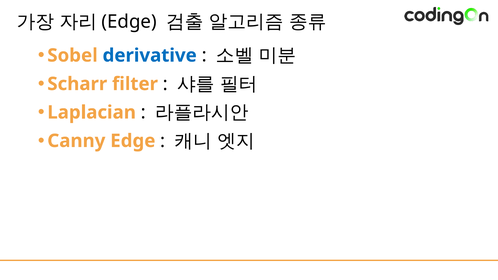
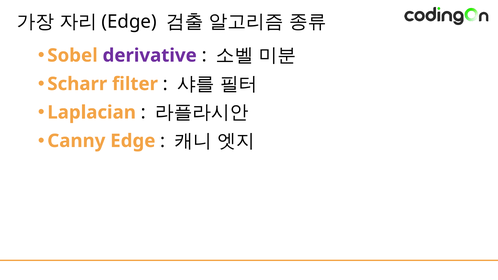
derivative colour: blue -> purple (150, 55)
